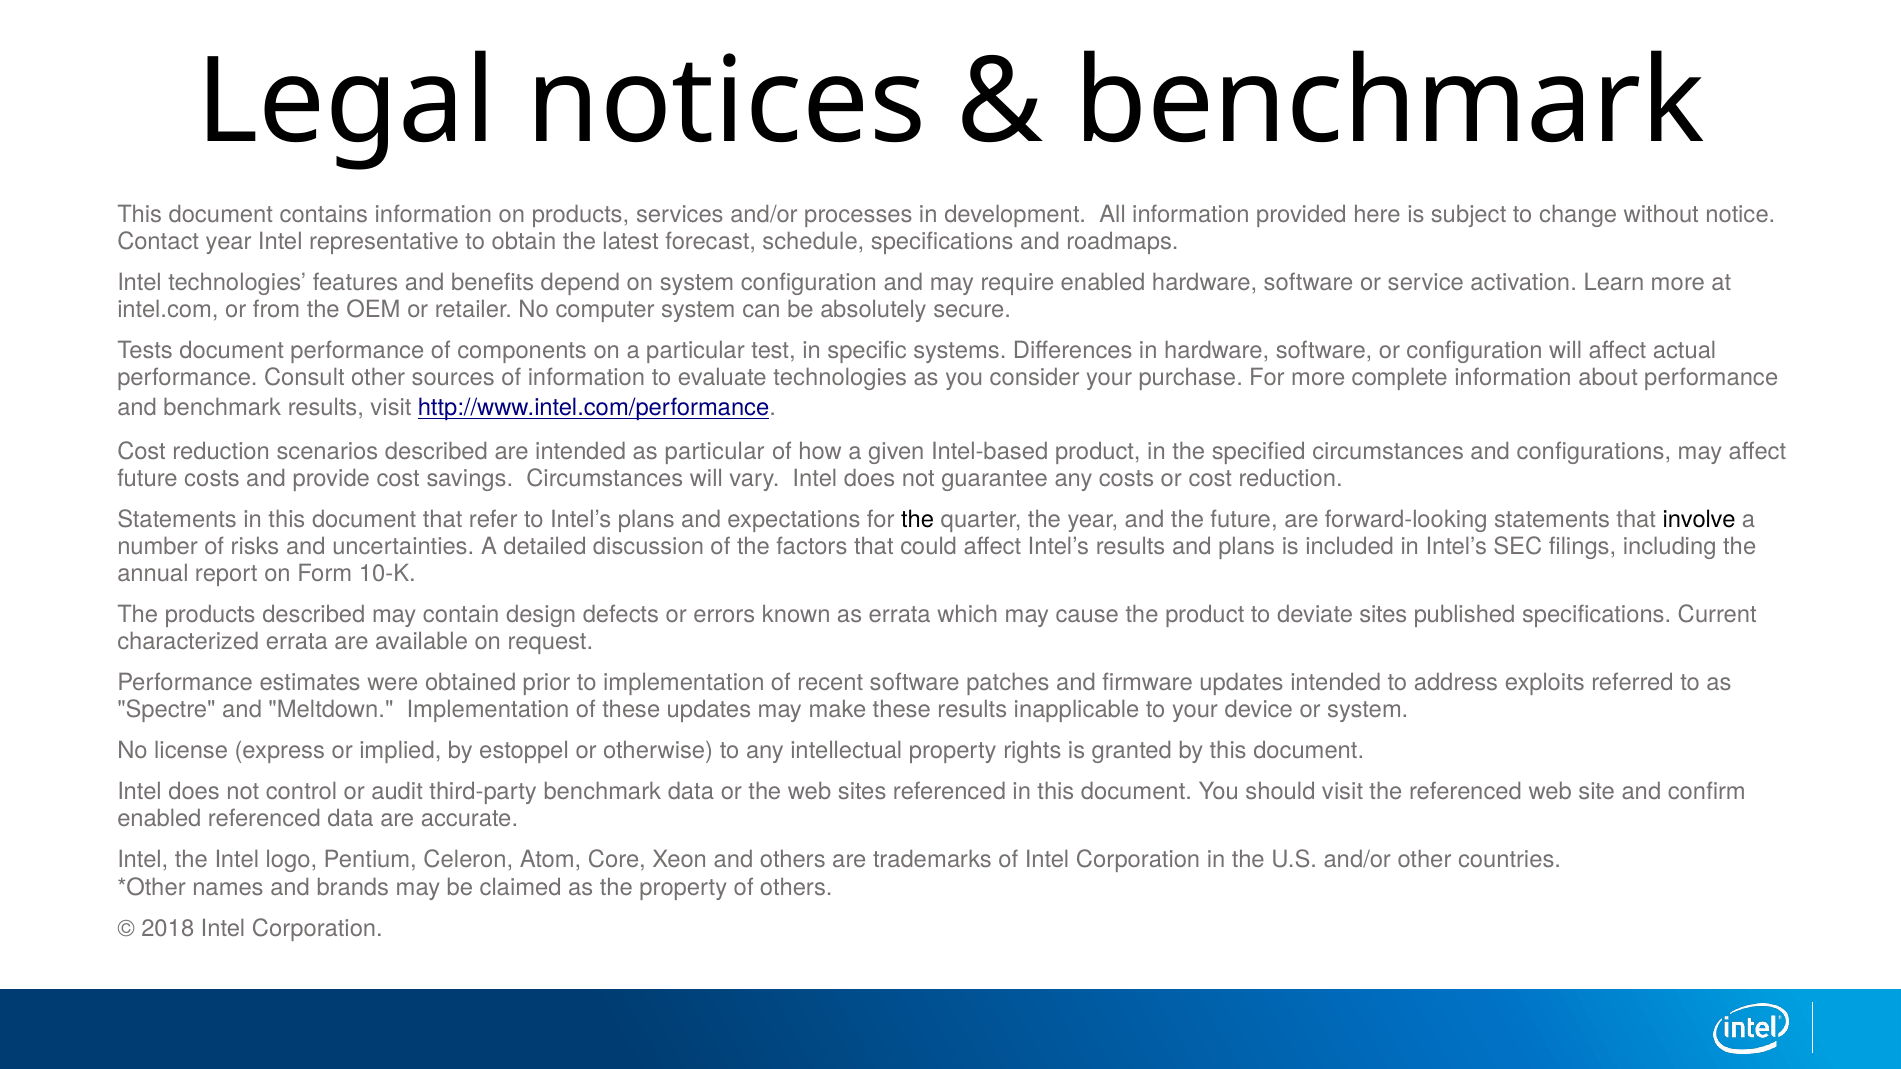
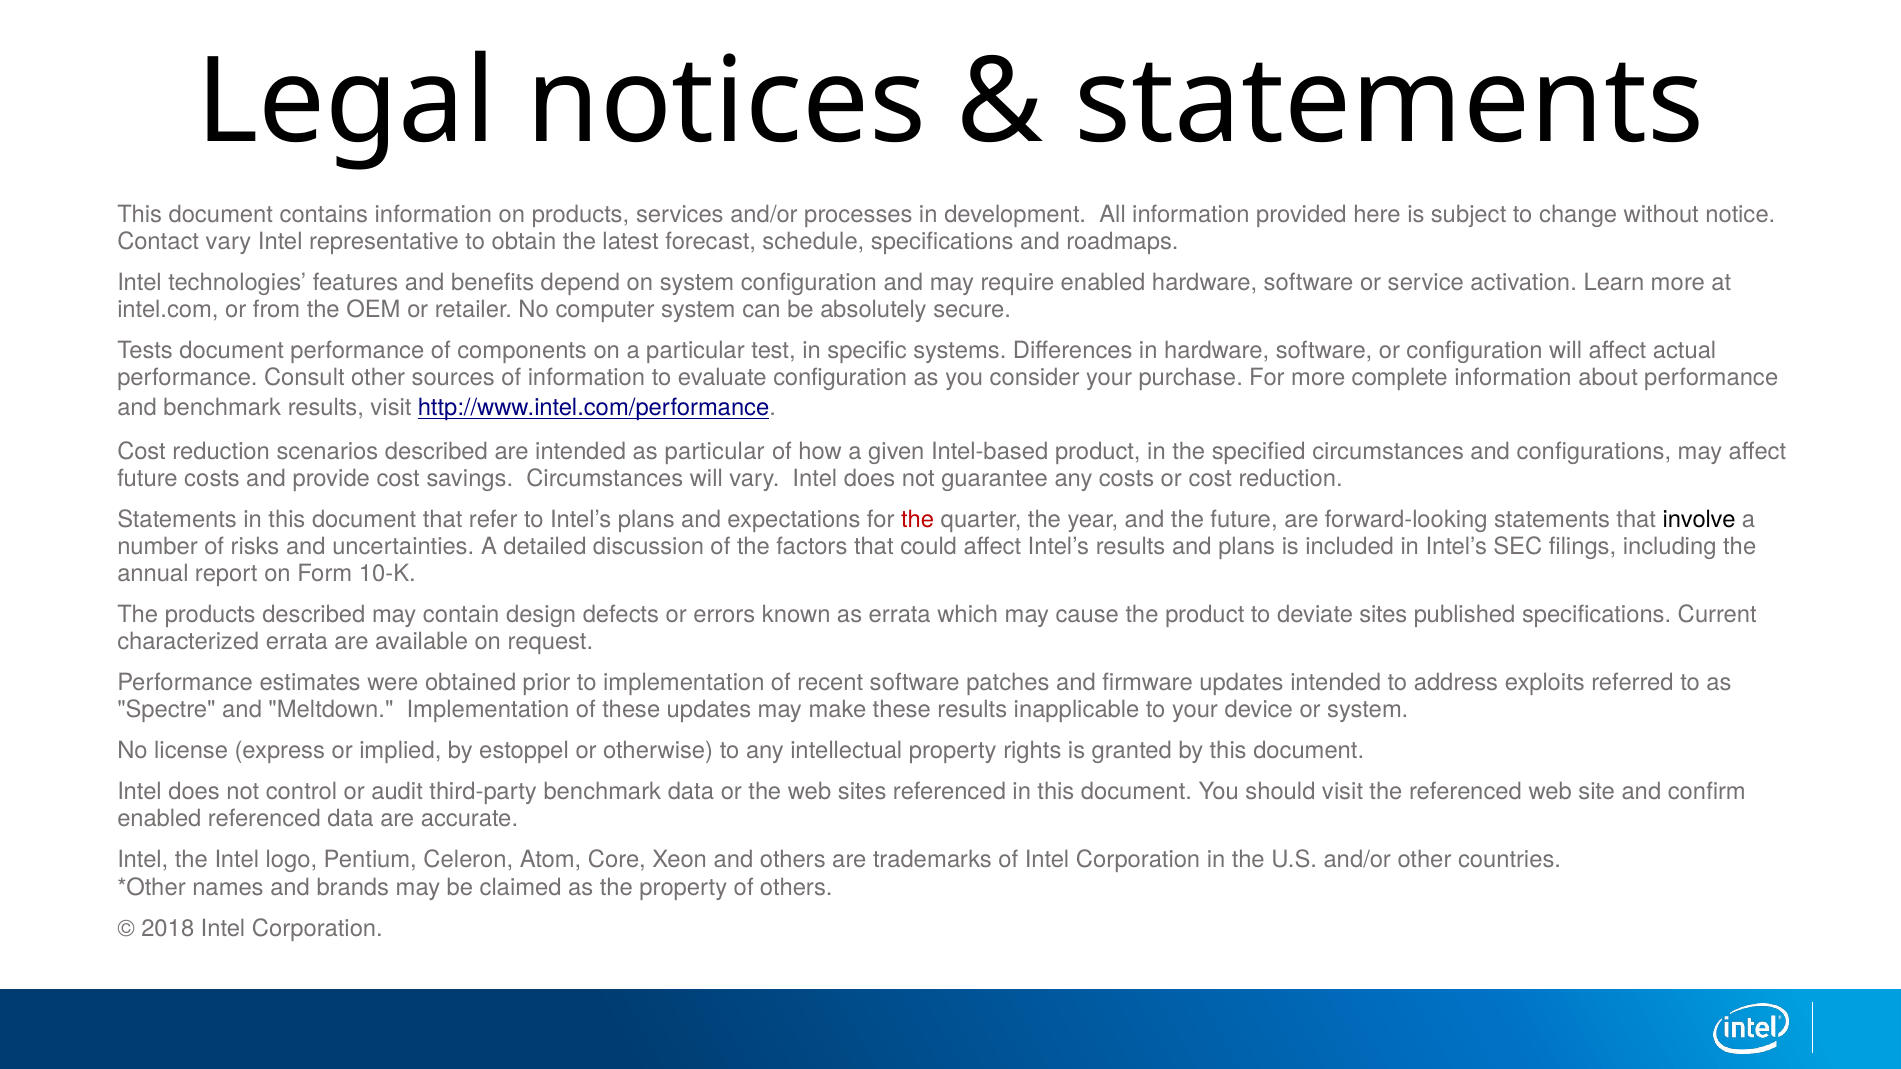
benchmark: benchmark -> statements (1389, 102)
Contact year: year -> vary (228, 242)
evaluate technologies: technologies -> configuration (840, 378)
the colour: black -> red (918, 519)
